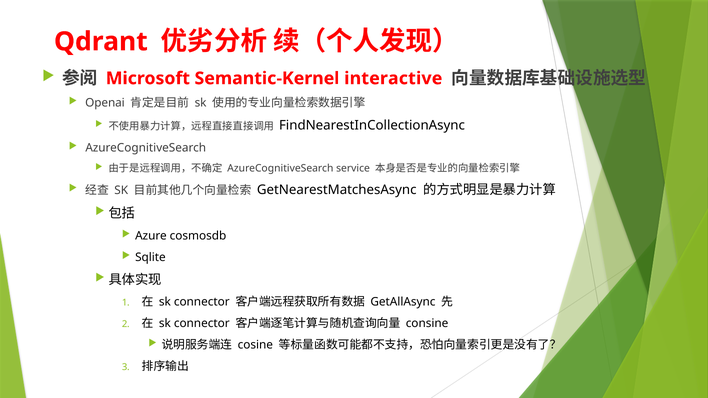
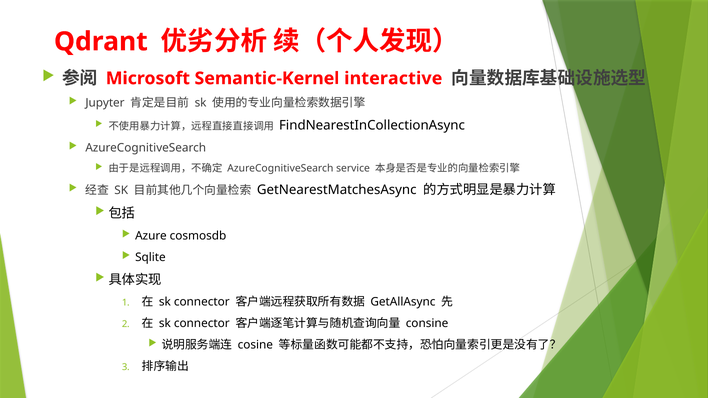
Openai: Openai -> Jupyter (105, 103)
